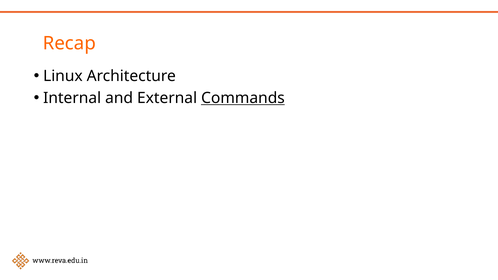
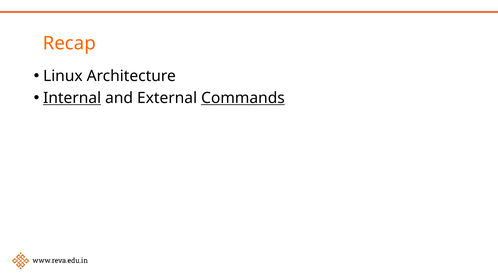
Internal underline: none -> present (72, 98)
